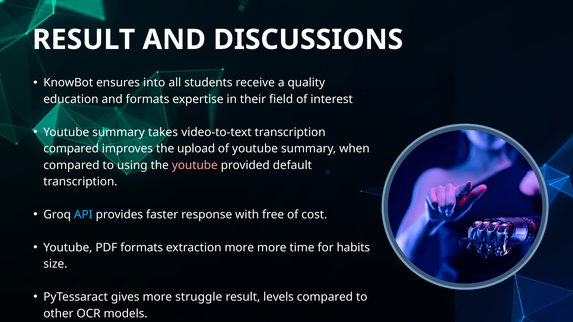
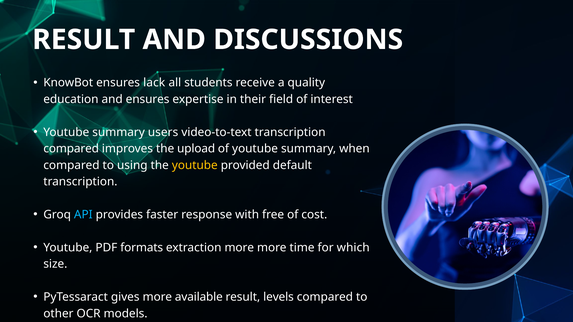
into: into -> lack (154, 83)
and formats: formats -> ensures (148, 99)
takes: takes -> users (163, 132)
youtube colour: pink -> yellow (195, 165)
habits: habits -> which (353, 248)
struggle: struggle -> available (199, 297)
